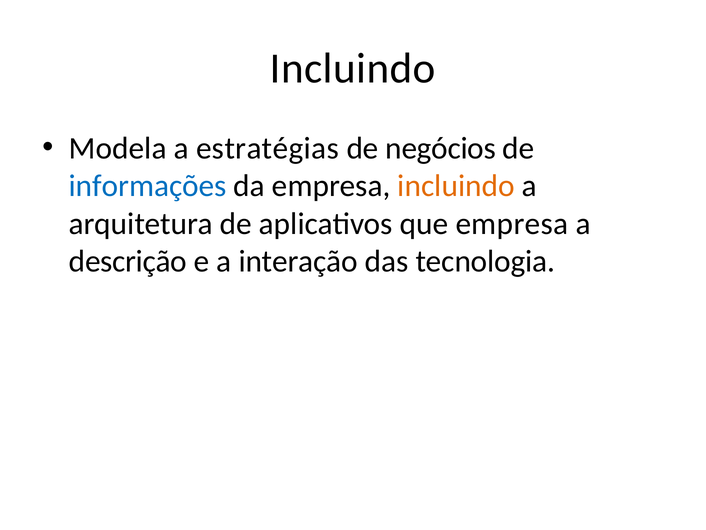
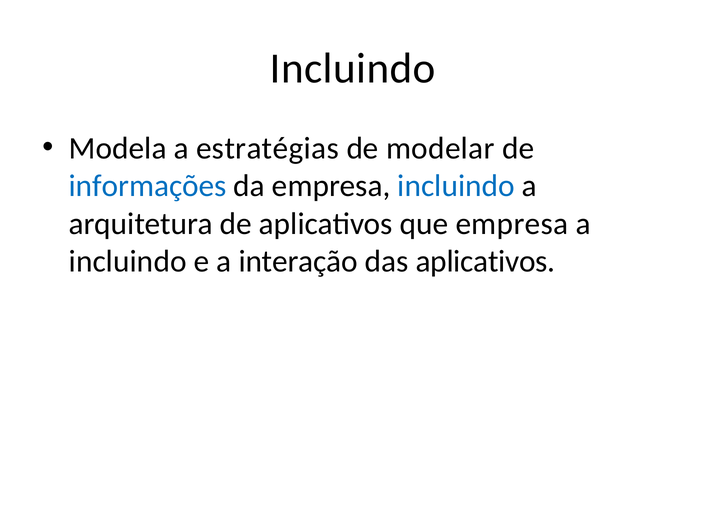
negócios: negócios -> modelar (440, 148)
incluindo colour: orange -> blue (456, 186)
descrição: descrição -> incluindo (128, 261)
das tecnologia: tecnologia -> aplicativos (485, 261)
